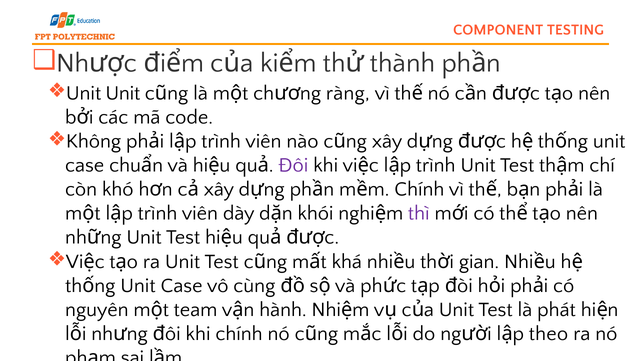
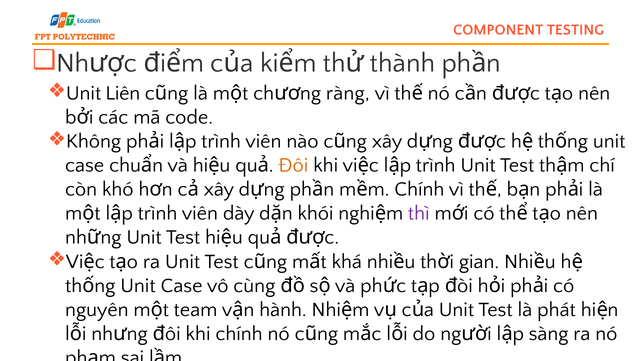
Unit Unit: Unit -> Liên (123, 93)
Đôi colour: purple -> orange (293, 165)
theo: theo -> sàng (549, 333)
